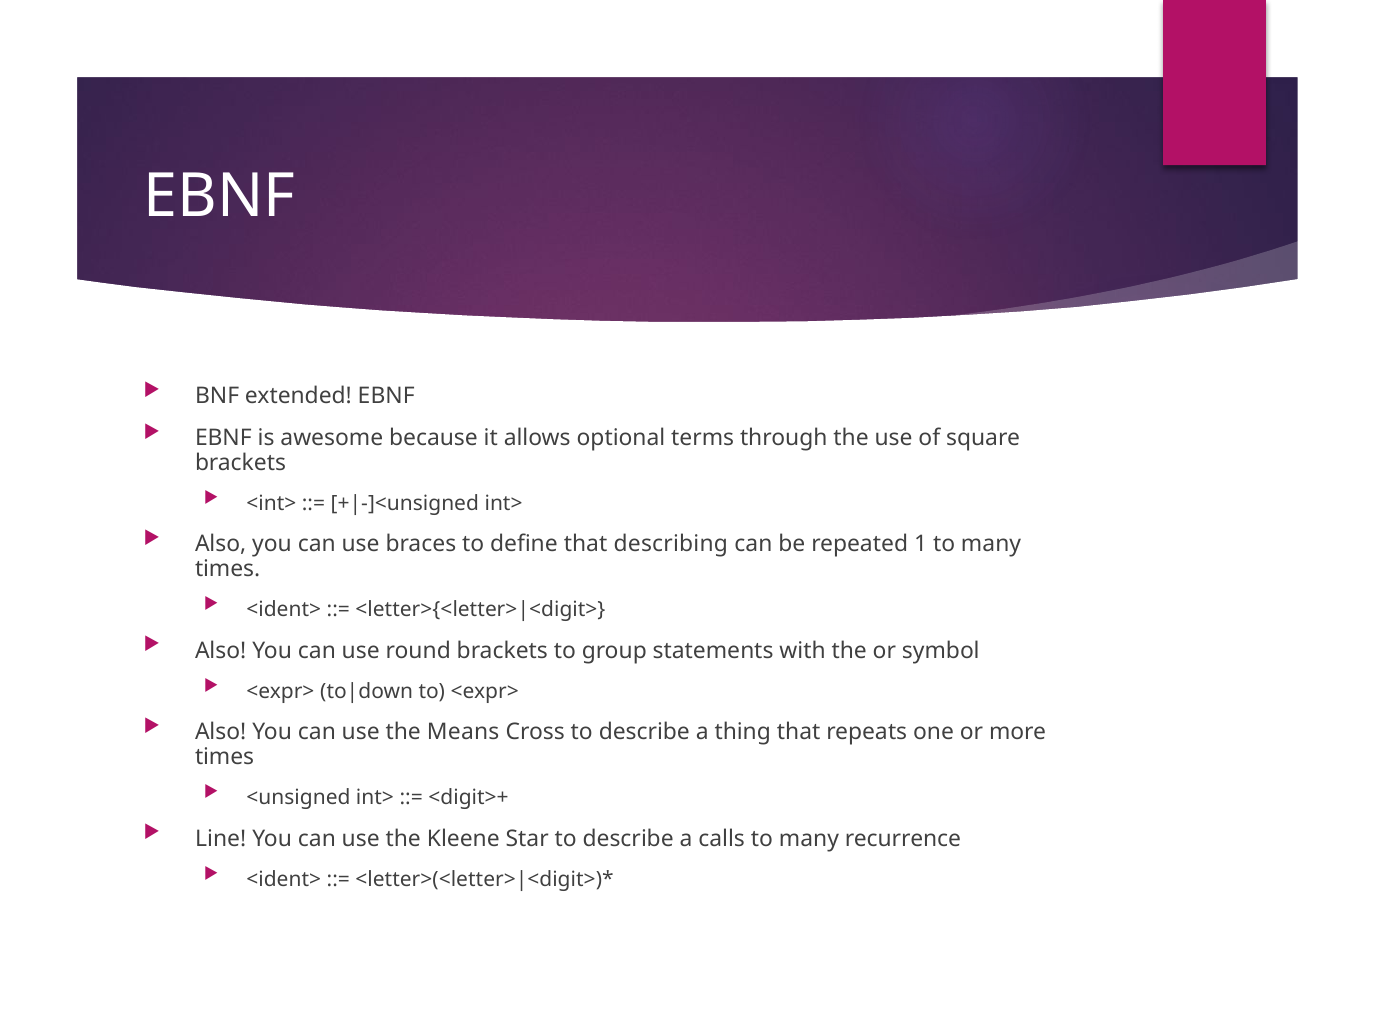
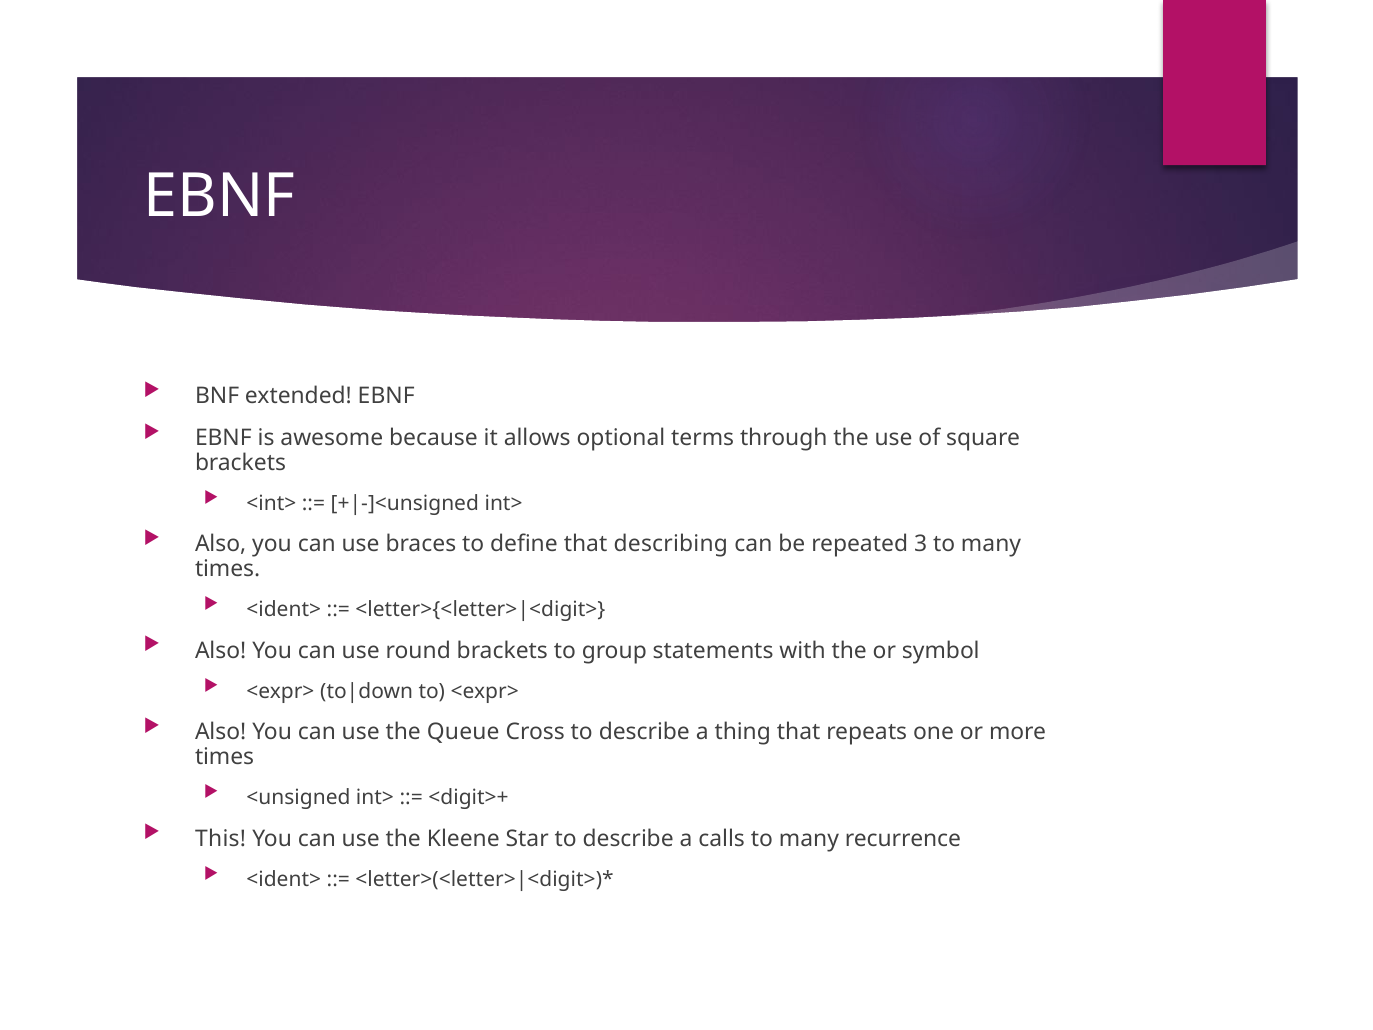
1: 1 -> 3 (921, 544)
Means: Means -> Queue (463, 732)
Line: Line -> This (221, 838)
